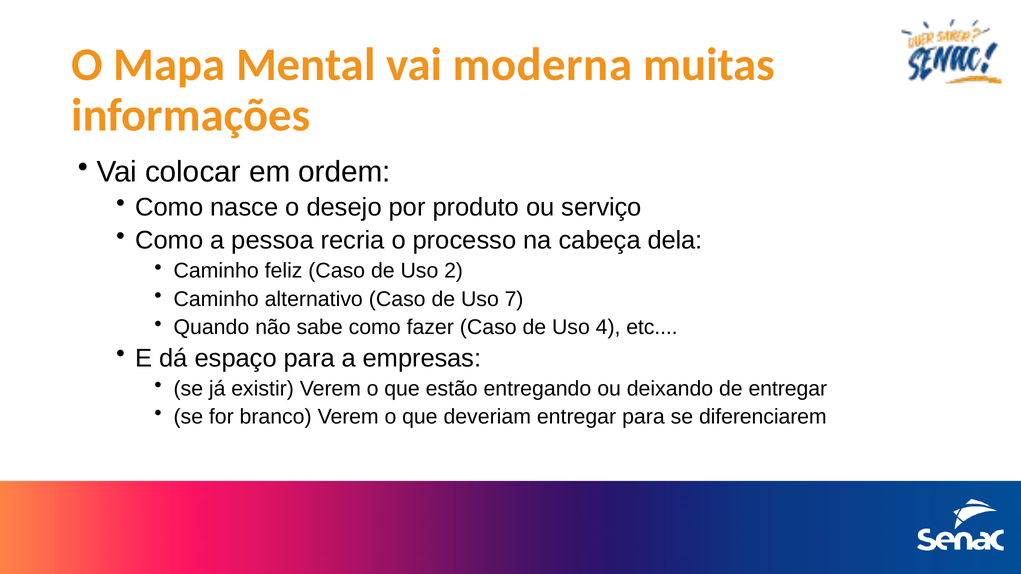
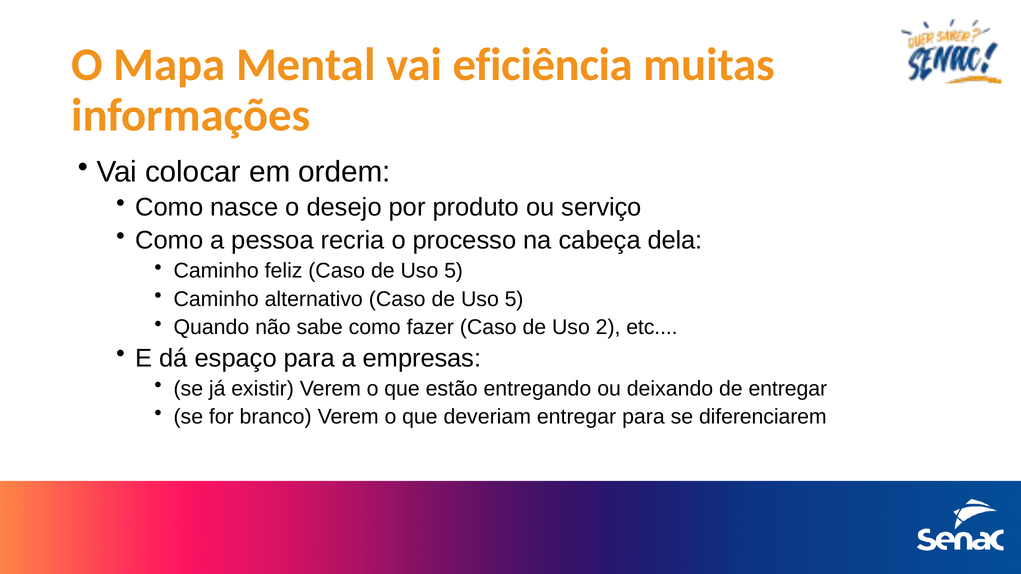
moderna: moderna -> eficiência (543, 65)
2: 2 -> 5 (454, 271)
7: 7 -> 5 (514, 299)
4: 4 -> 2 (608, 328)
